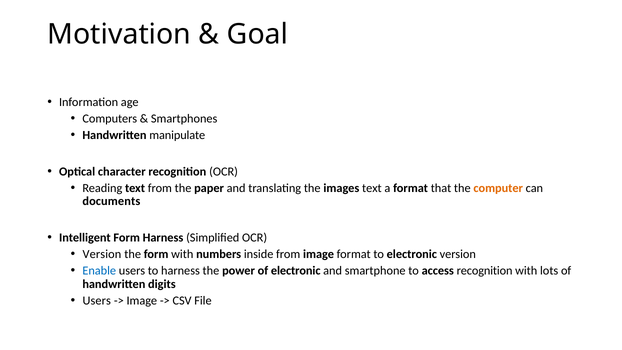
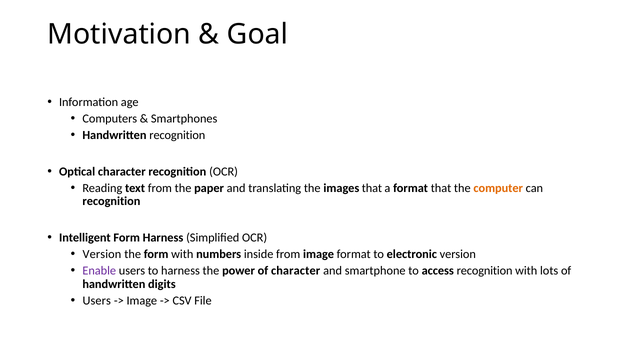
Handwritten manipulate: manipulate -> recognition (177, 135)
images text: text -> that (372, 188)
documents: documents -> recognition (111, 201)
Enable colour: blue -> purple (99, 271)
of electronic: electronic -> character (296, 271)
